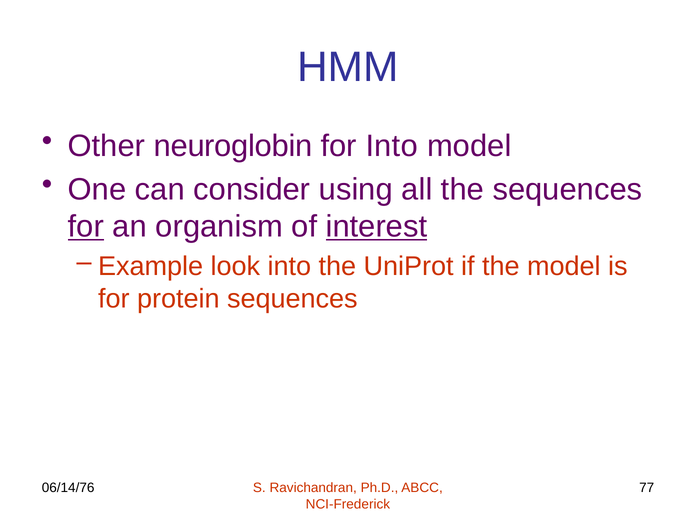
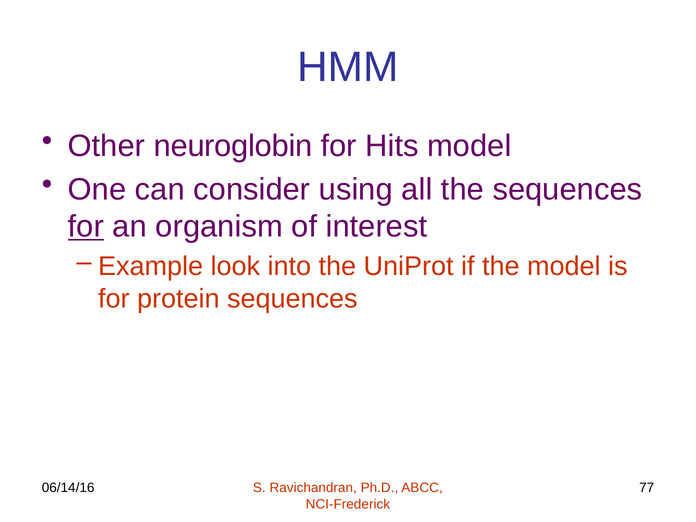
for Into: Into -> Hits (392, 146)
interest underline: present -> none (377, 226)
06/14/76: 06/14/76 -> 06/14/16 (68, 488)
